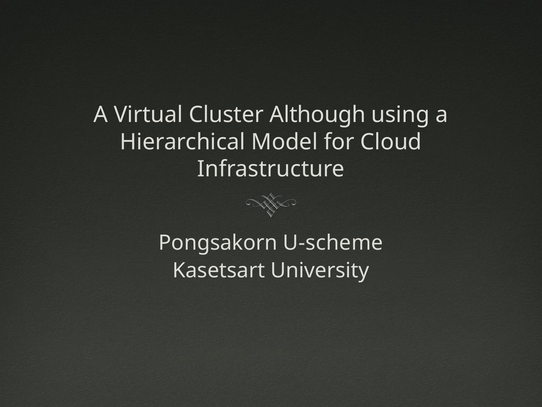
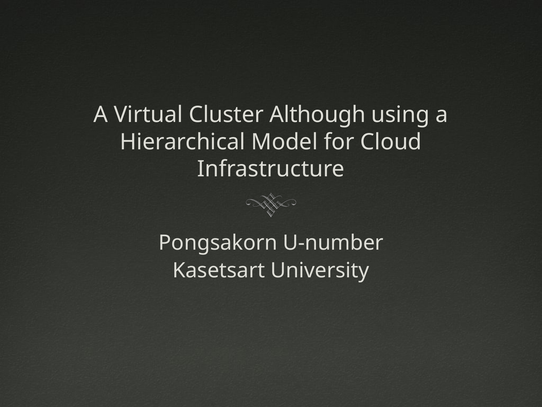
U-scheme: U-scheme -> U-number (333, 243)
